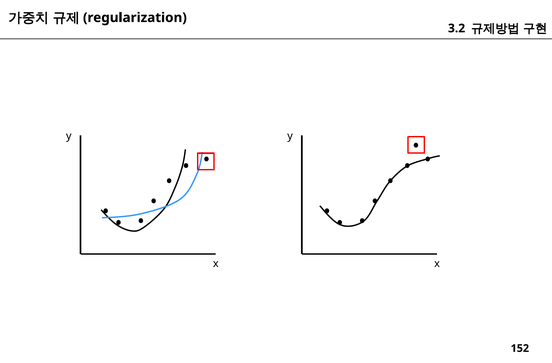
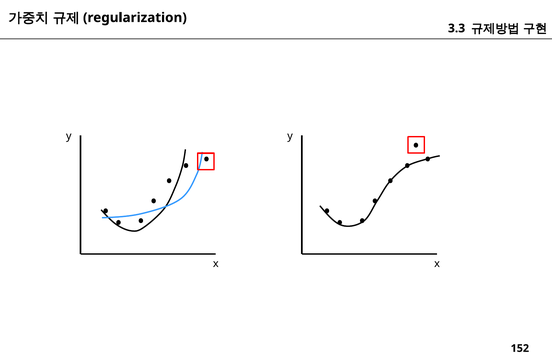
3.2: 3.2 -> 3.3 (457, 28)
